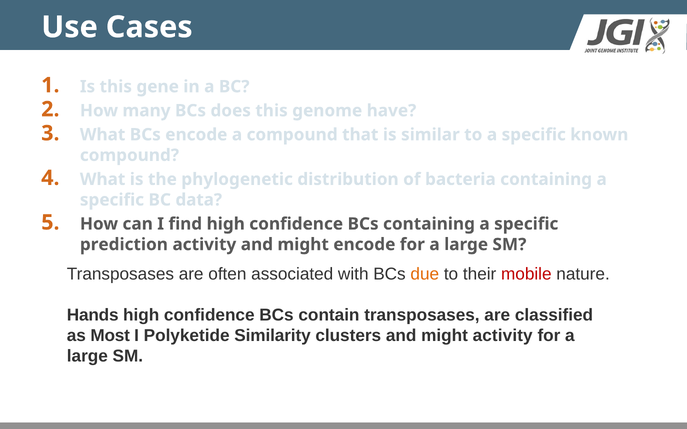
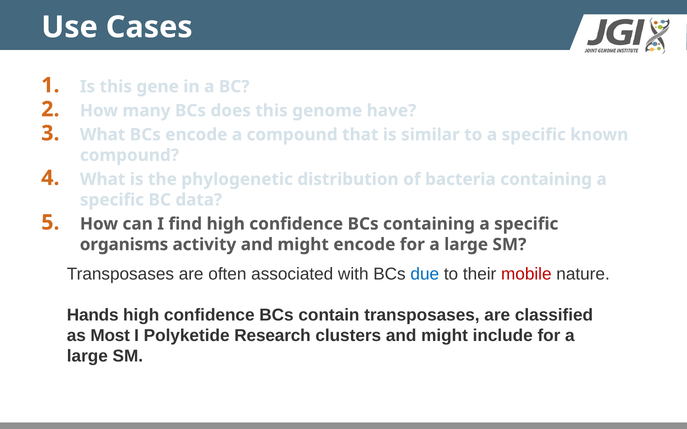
prediction: prediction -> organisms (124, 245)
due colour: orange -> blue (425, 274)
Similarity: Similarity -> Research (273, 336)
might activity: activity -> include (503, 336)
